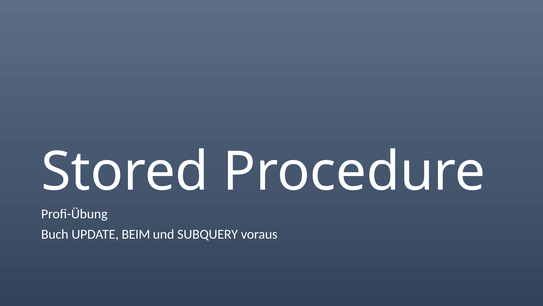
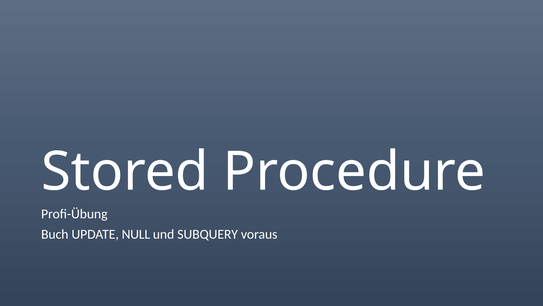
BEIM: BEIM -> NULL (136, 234)
